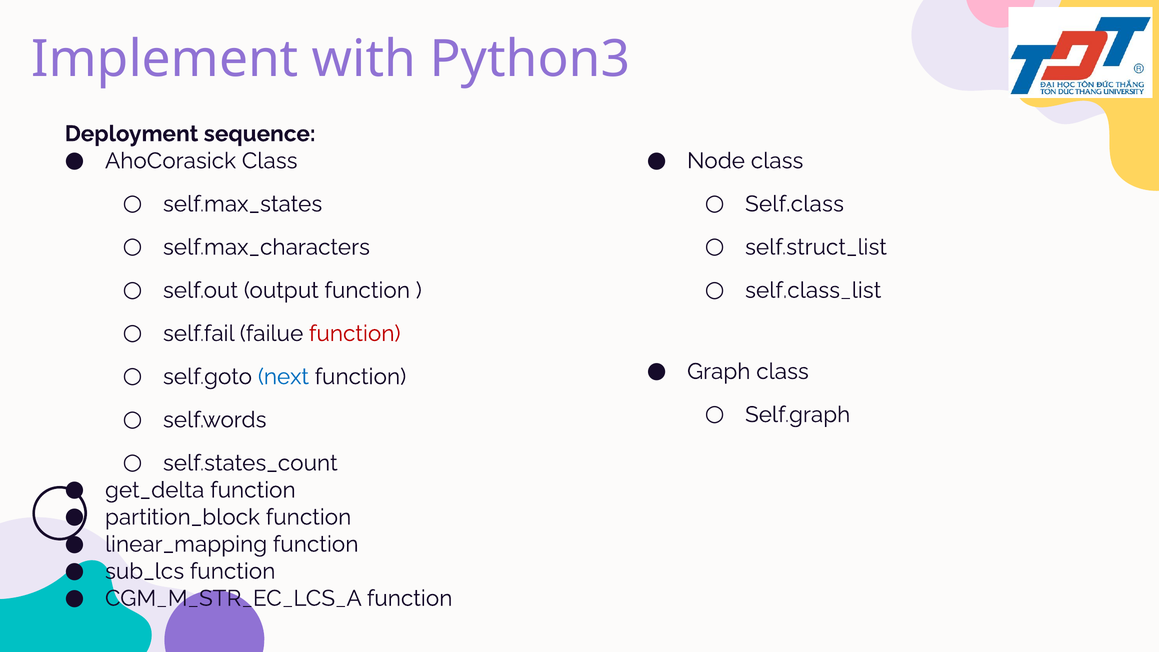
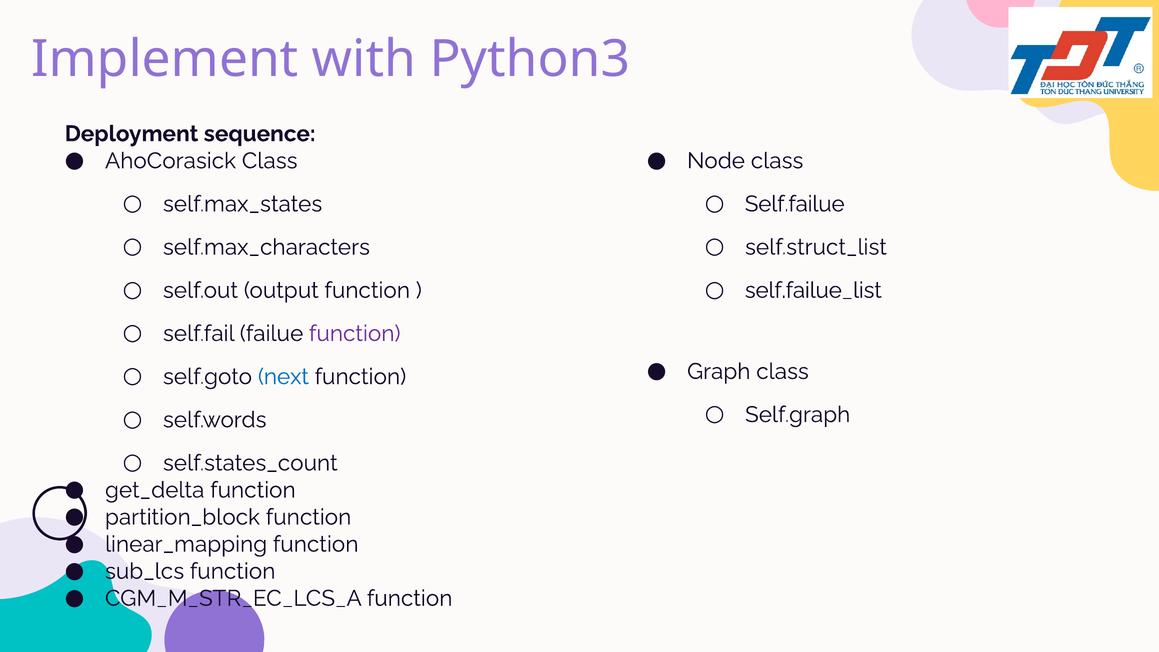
Self.class: Self.class -> Self.failue (795, 204)
self.class_list: self.class_list -> self.failue_list (813, 290)
function colour: red -> purple (355, 334)
